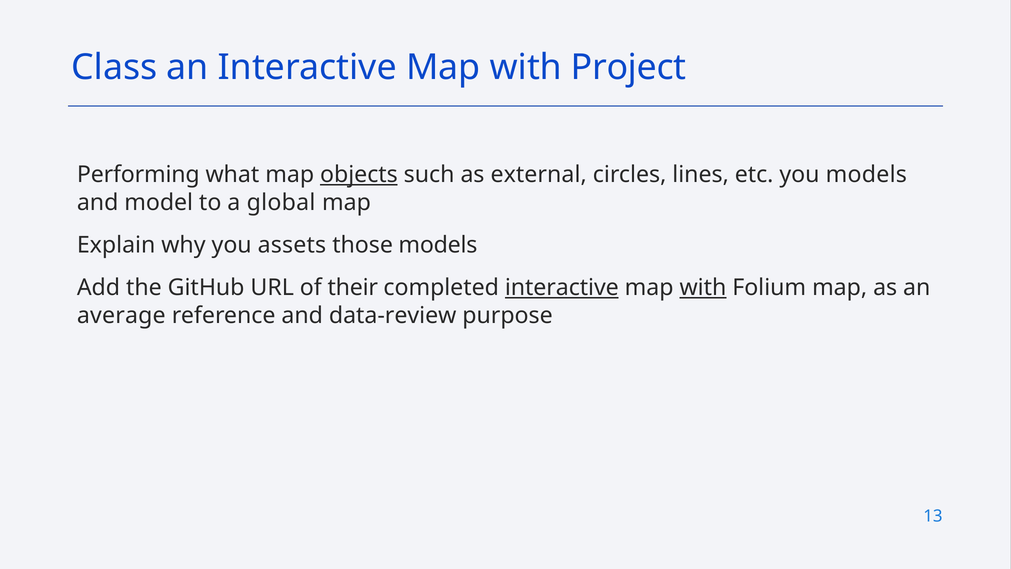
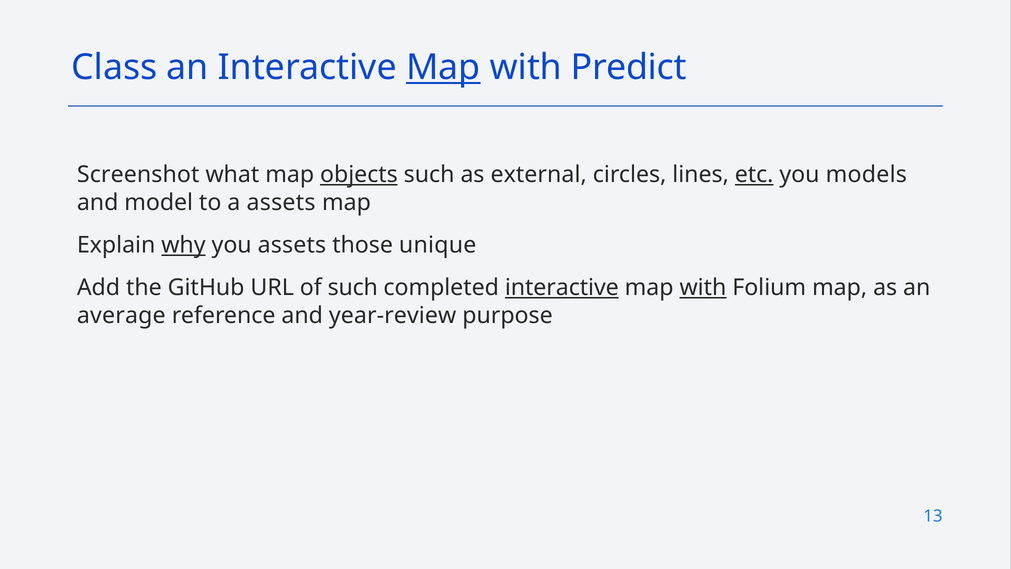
Map underline: none -> present (443, 68)
Project: Project -> Predict (629, 68)
Performing: Performing -> Screenshot (138, 175)
etc underline: none -> present (754, 175)
a global: global -> assets (281, 202)
why underline: none -> present (183, 245)
those models: models -> unique (438, 245)
of their: their -> such (353, 287)
data-review: data-review -> year-review (393, 315)
